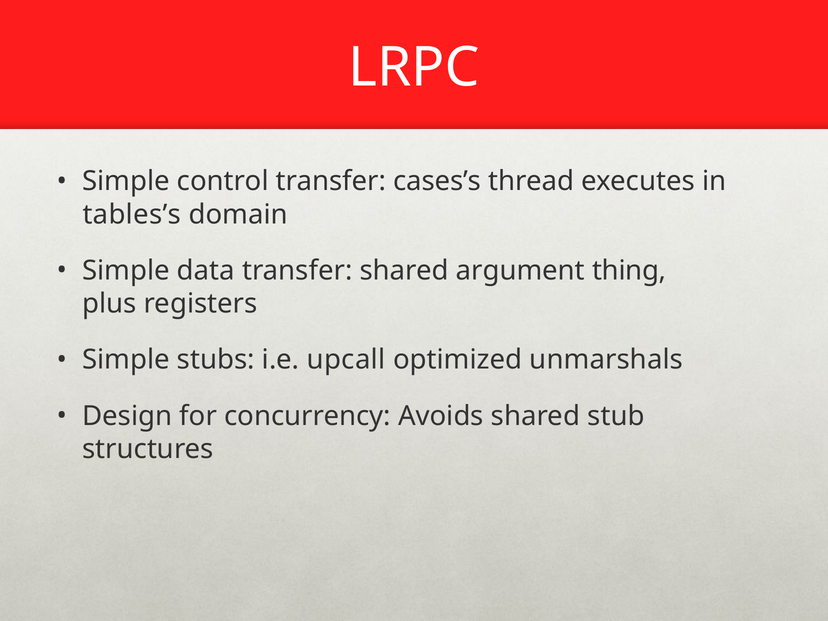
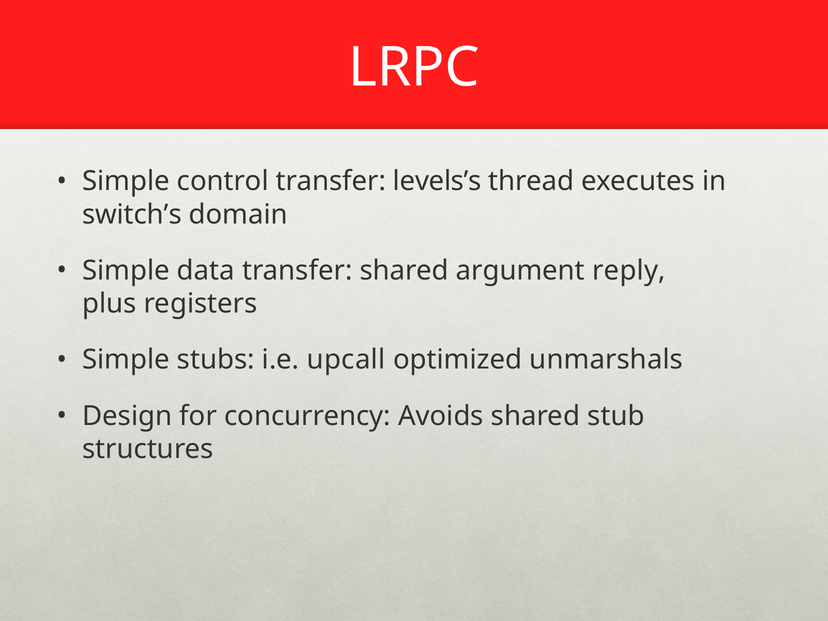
cases’s: cases’s -> levels’s (437, 181)
tables’s: tables’s -> switch’s (132, 214)
thing: thing -> reply (629, 271)
